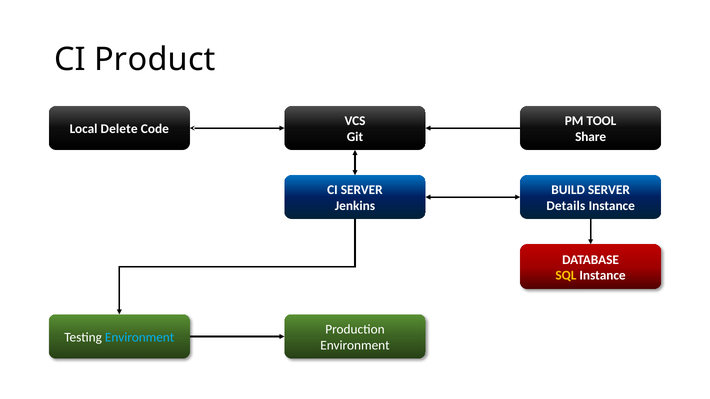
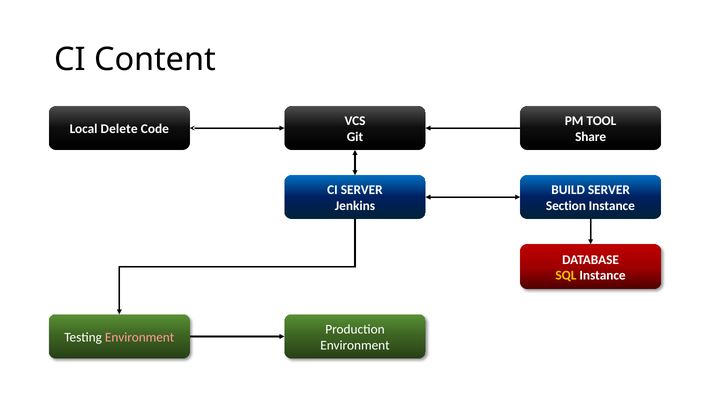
Product: Product -> Content (155, 60)
Details: Details -> Section (566, 206)
Environment colour: light blue -> pink (140, 338)
